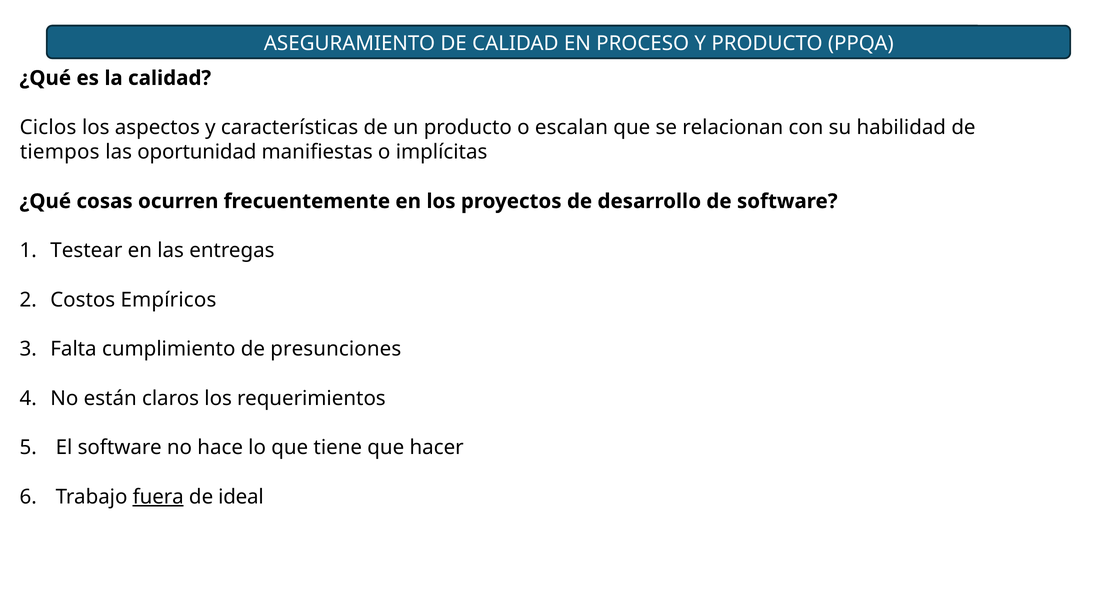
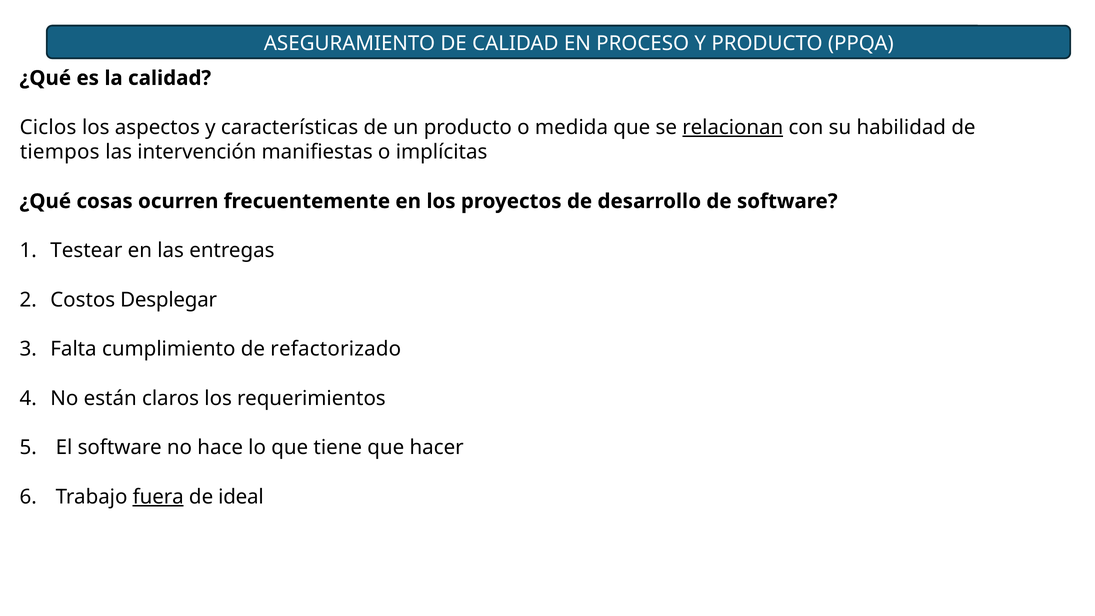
escalan: escalan -> medida (572, 127)
relacionan underline: none -> present (733, 127)
oportunidad: oportunidad -> intervención (197, 152)
Empíricos: Empíricos -> Desplegar (169, 300)
presunciones: presunciones -> refactorizado (336, 349)
